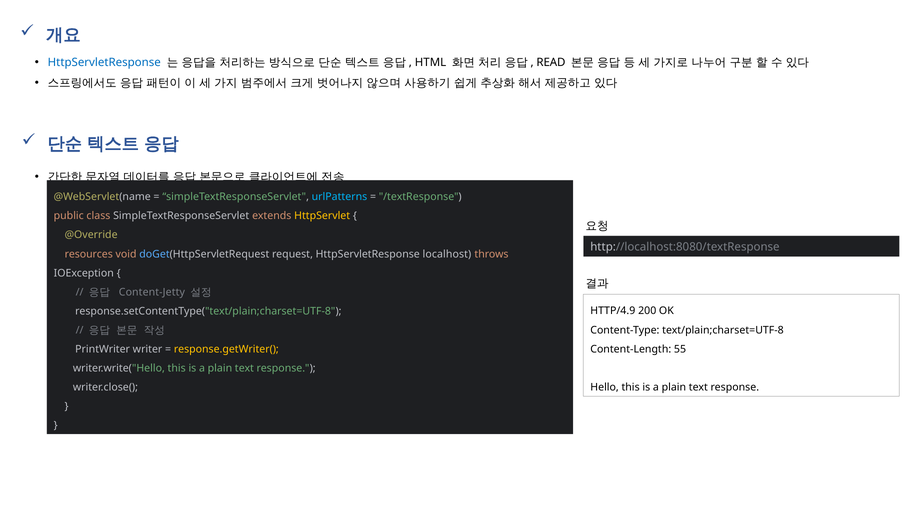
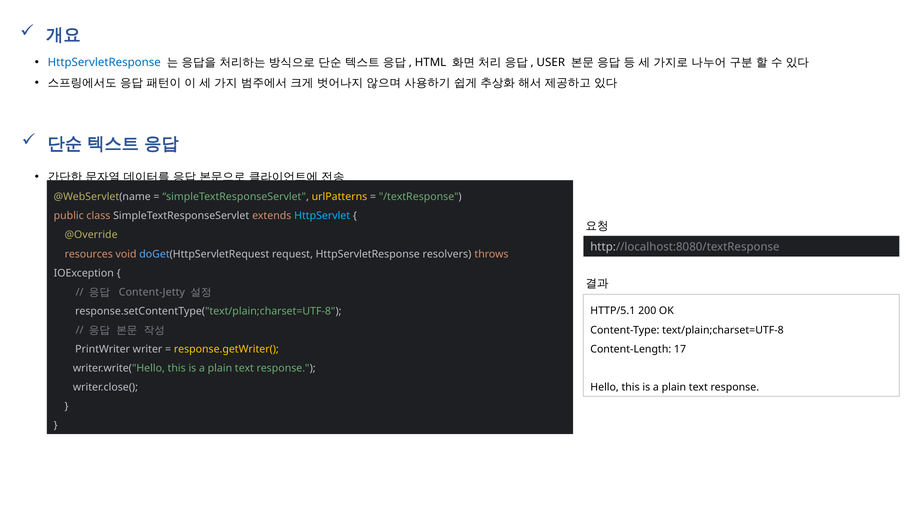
READ: READ -> USER (551, 62)
urlPatterns colour: light blue -> yellow (339, 197)
HttpServlet colour: yellow -> light blue (322, 216)
localhost: localhost -> resolvers (447, 254)
HTTP/4.9: HTTP/4.9 -> HTTP/5.1 (613, 311)
55: 55 -> 17 (680, 349)
